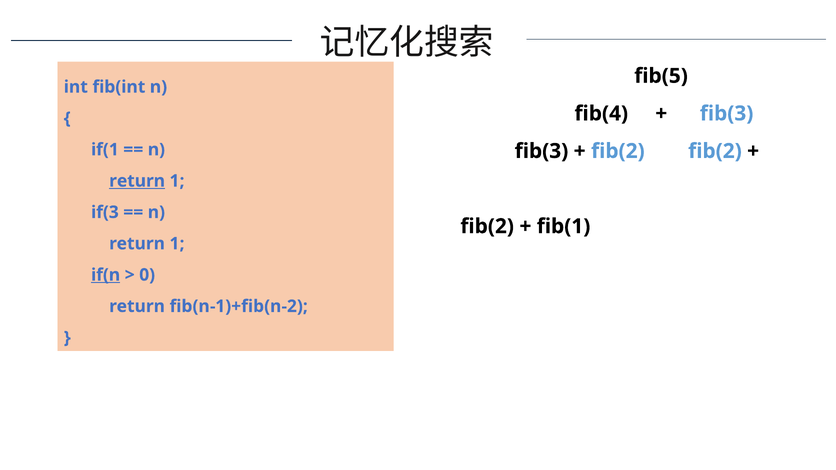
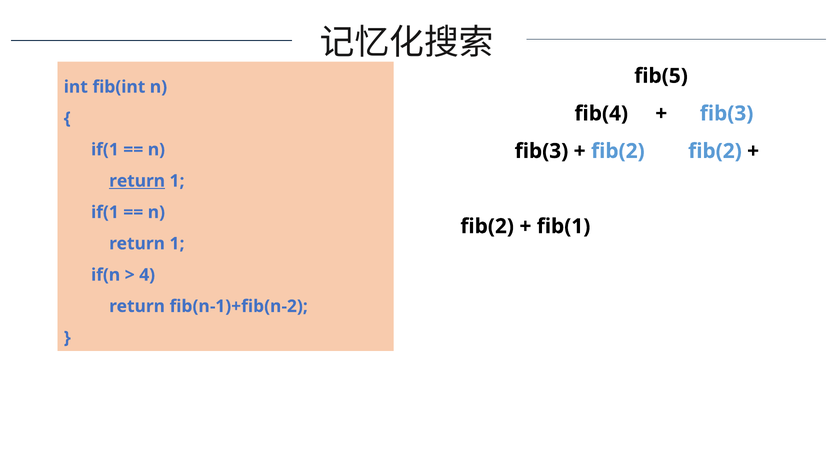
if(3: if(3 -> if(1 (105, 212)
if(n underline: present -> none (106, 275)
0: 0 -> 4 (147, 275)
